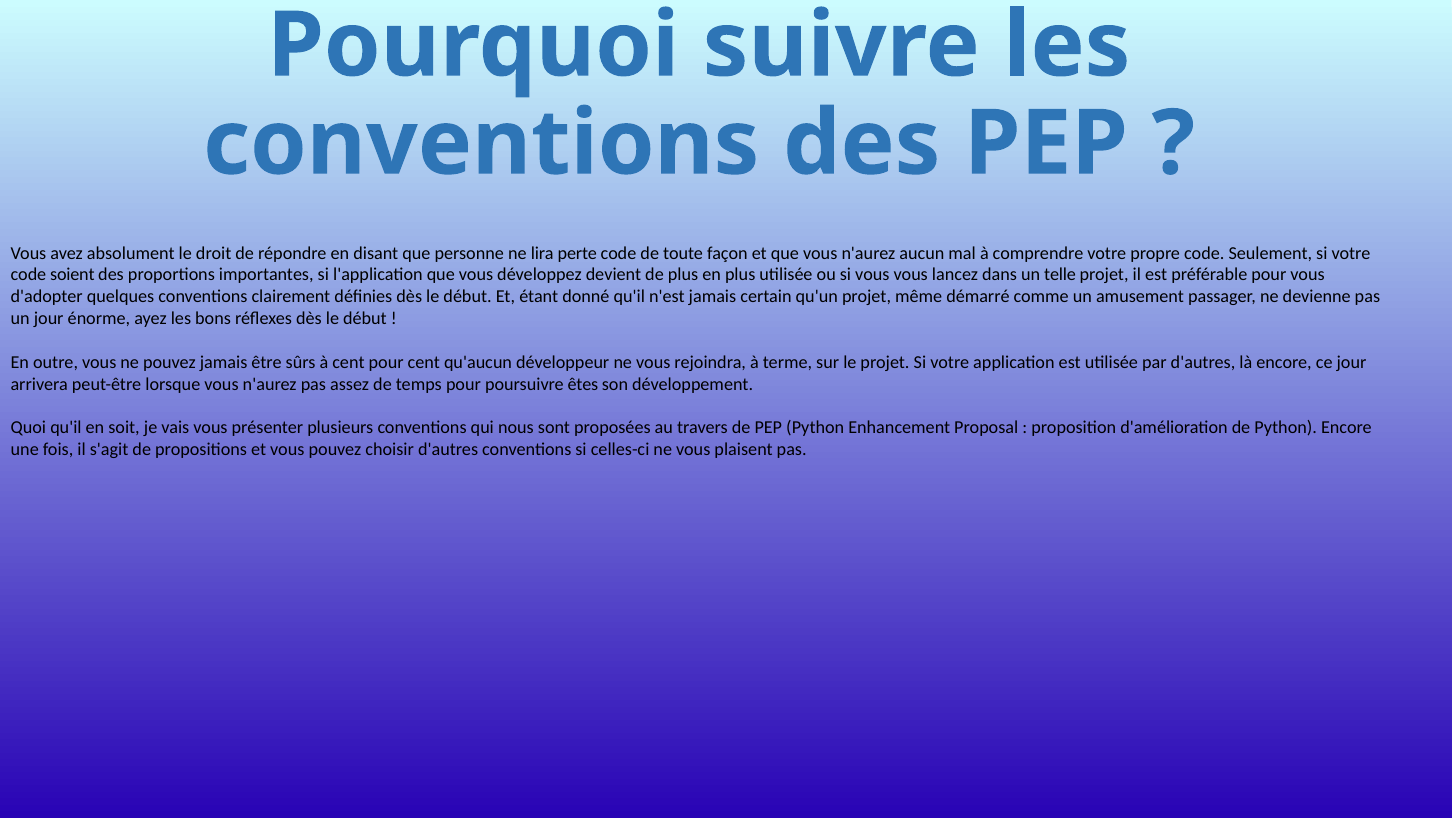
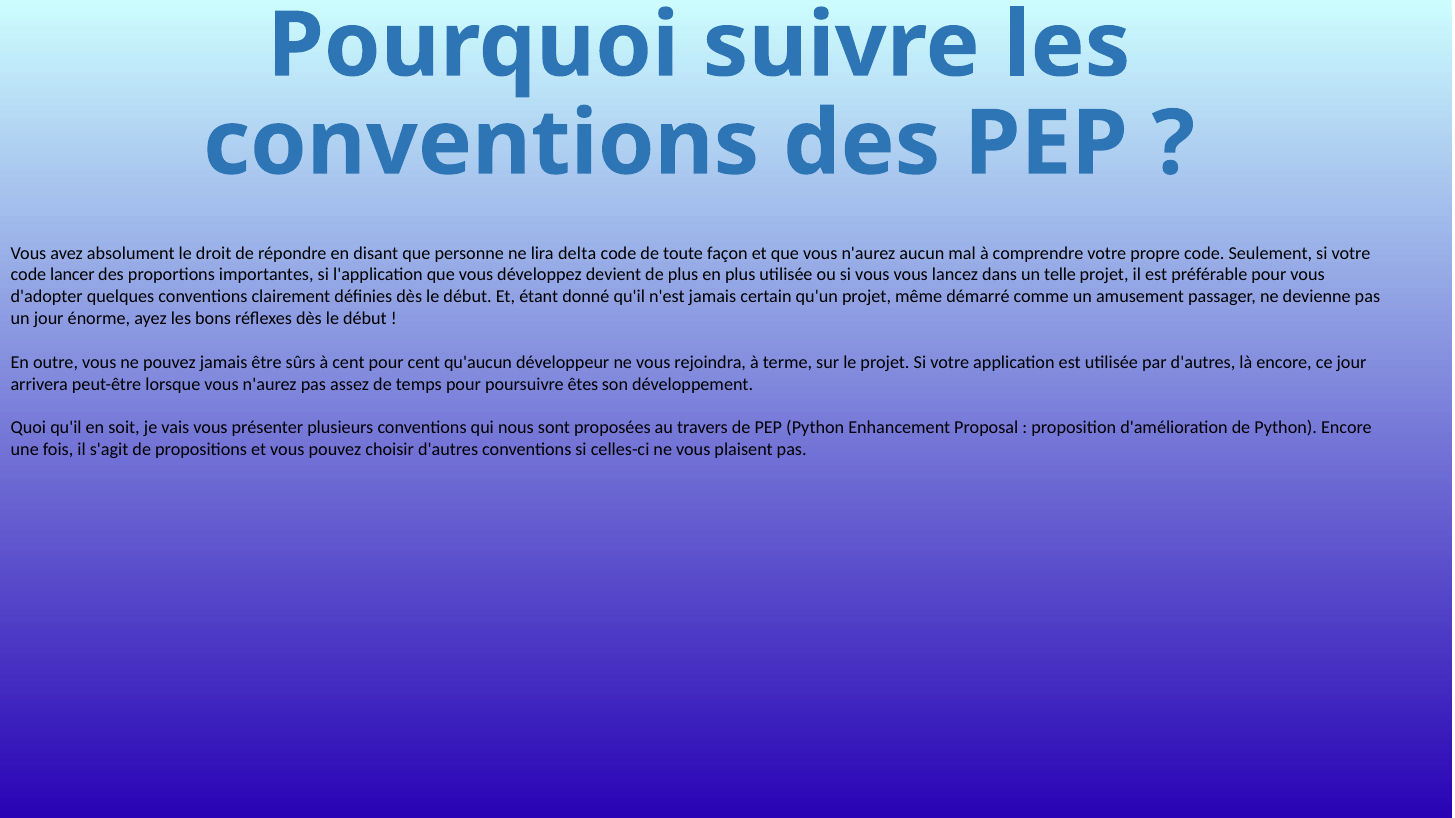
perte: perte -> delta (577, 253)
soient: soient -> lancer (72, 275)
